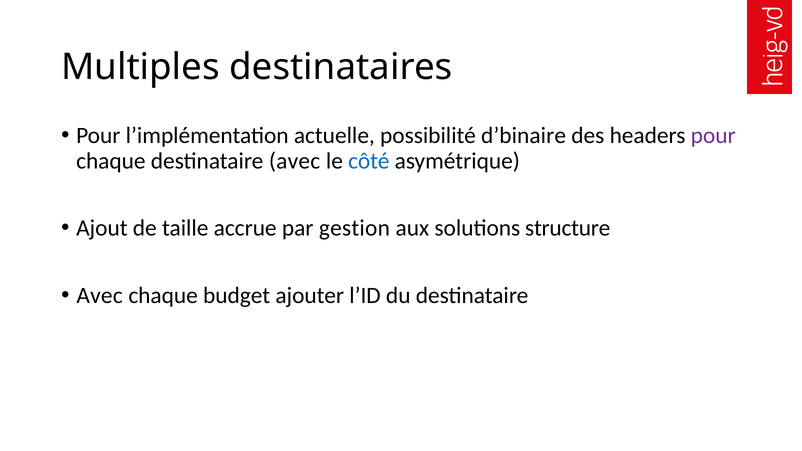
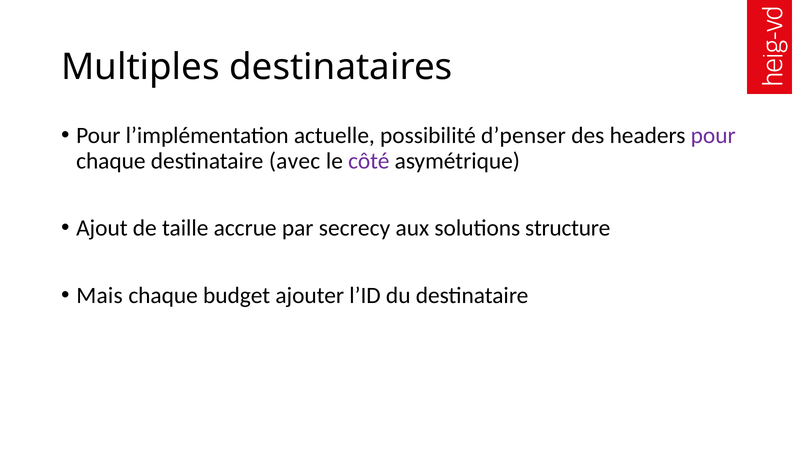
d’binaire: d’binaire -> d’penser (523, 136)
côté colour: blue -> purple (369, 161)
gestion: gestion -> secrecy (355, 228)
Avec: Avec -> Mais (100, 295)
